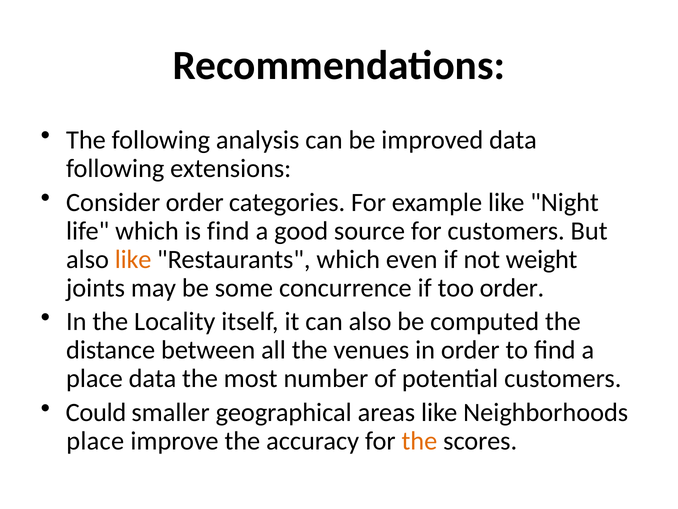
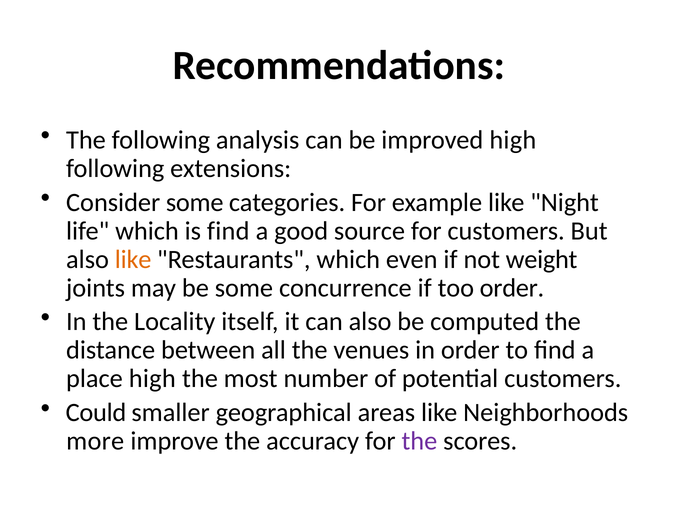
improved data: data -> high (513, 140)
Consider order: order -> some (195, 202)
place data: data -> high (152, 378)
place: place -> more (95, 441)
the colour: orange -> purple (419, 441)
